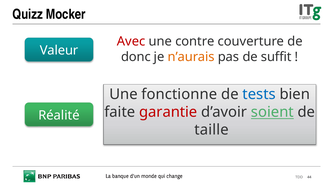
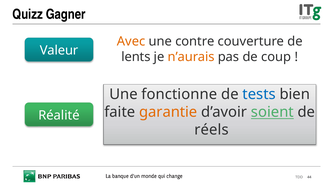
Mocker: Mocker -> Gagner (66, 14)
Avec colour: red -> orange (131, 41)
donc: donc -> lents (136, 57)
suffit: suffit -> coup (276, 57)
garantie colour: red -> orange (168, 112)
taille: taille -> réels (212, 130)
